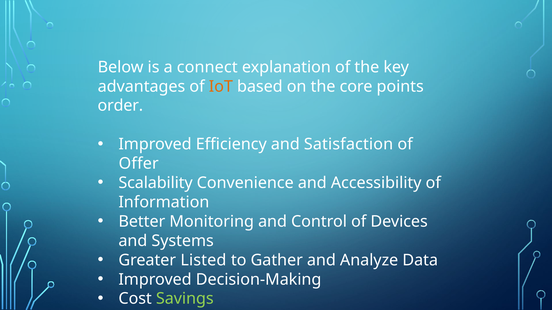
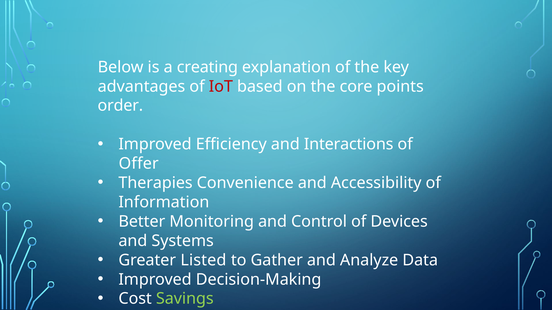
connect: connect -> creating (207, 67)
IoT colour: orange -> red (221, 87)
Satisfaction: Satisfaction -> Interactions (349, 145)
Scalability: Scalability -> Therapies (156, 183)
